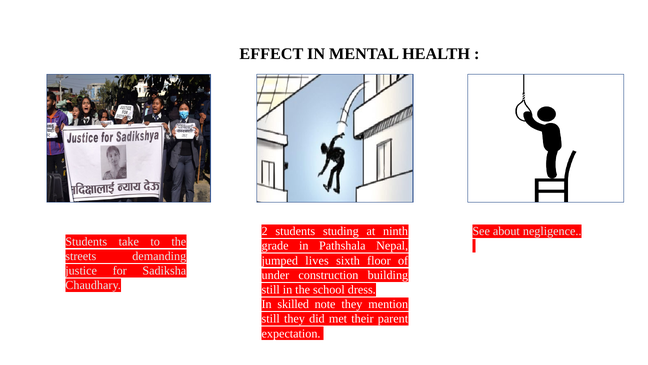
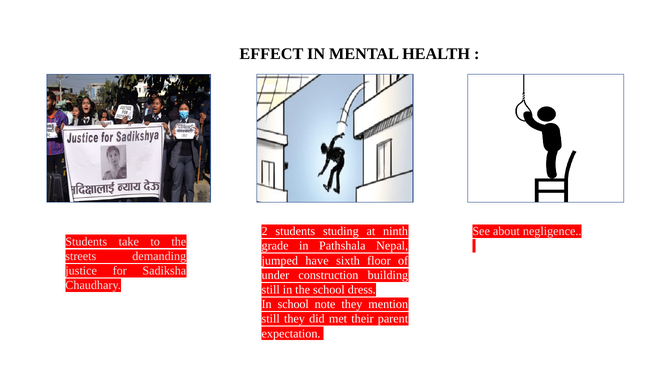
lives: lives -> have (317, 260)
In skilled: skilled -> school (293, 304)
